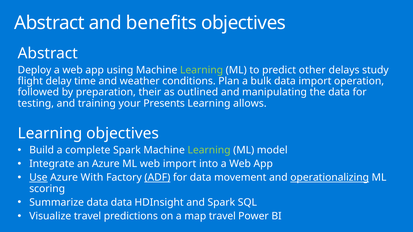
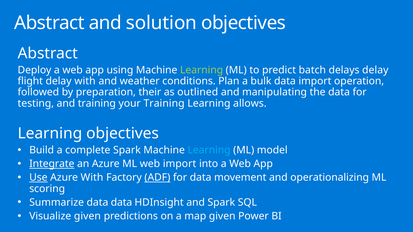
benefits: benefits -> solution (161, 23)
other: other -> batch (312, 70)
delays study: study -> delay (375, 70)
delay time: time -> with (85, 81)
your Presents: Presents -> Training (164, 103)
Learning colour: light green -> light blue (209, 150)
Integrate underline: none -> present (52, 164)
operationalizing underline: present -> none (330, 178)
Visualize travel: travel -> given (87, 216)
map travel: travel -> given (222, 216)
